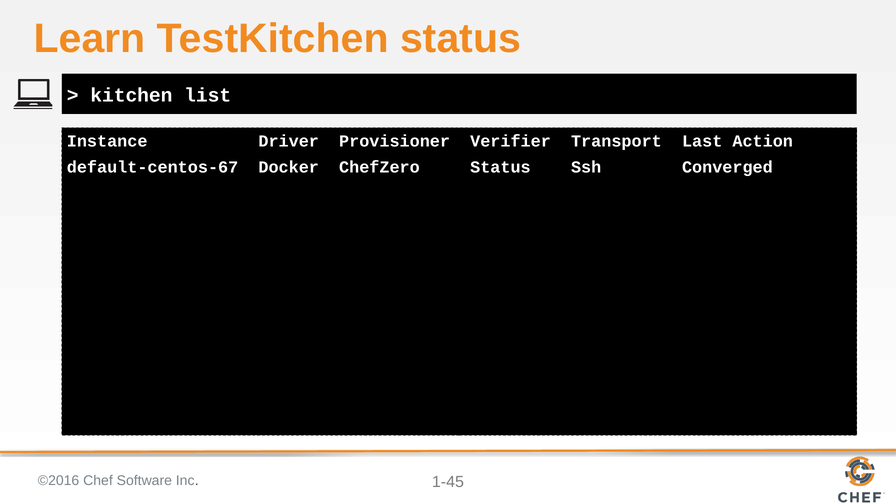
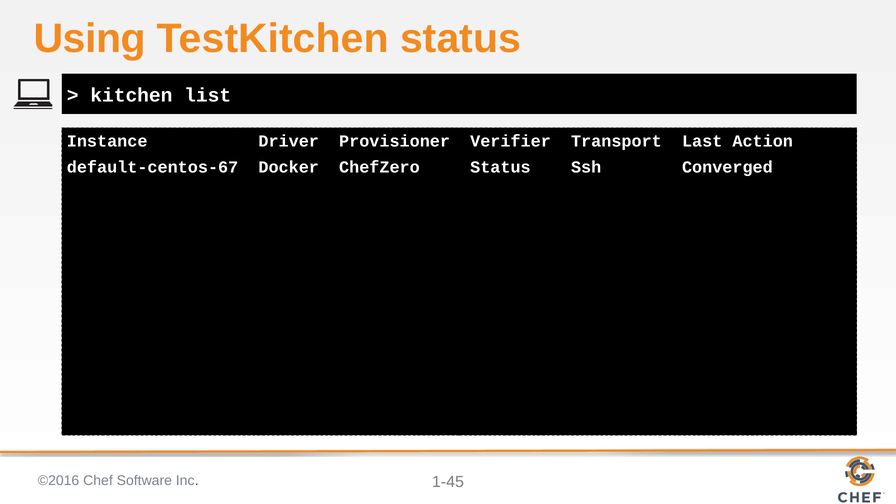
Learn: Learn -> Using (90, 39)
